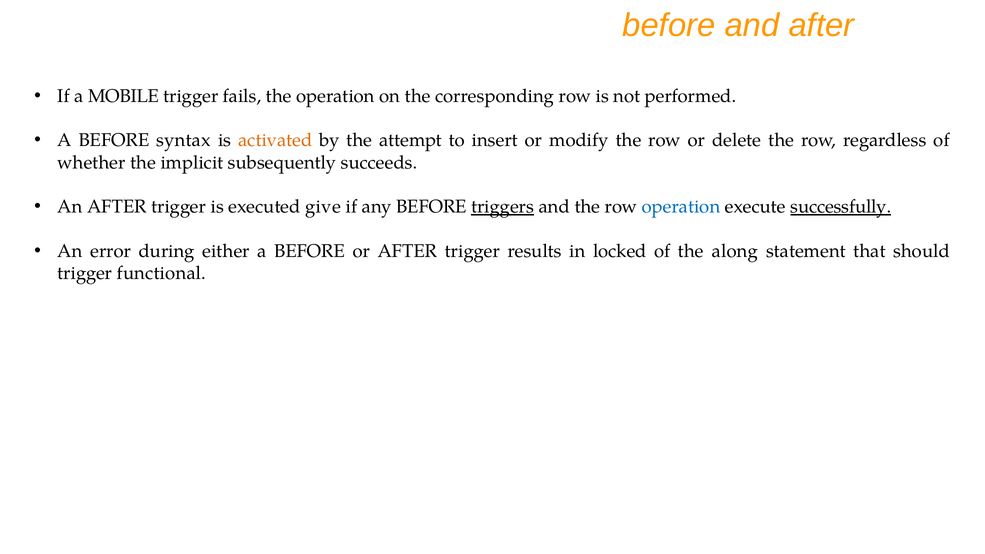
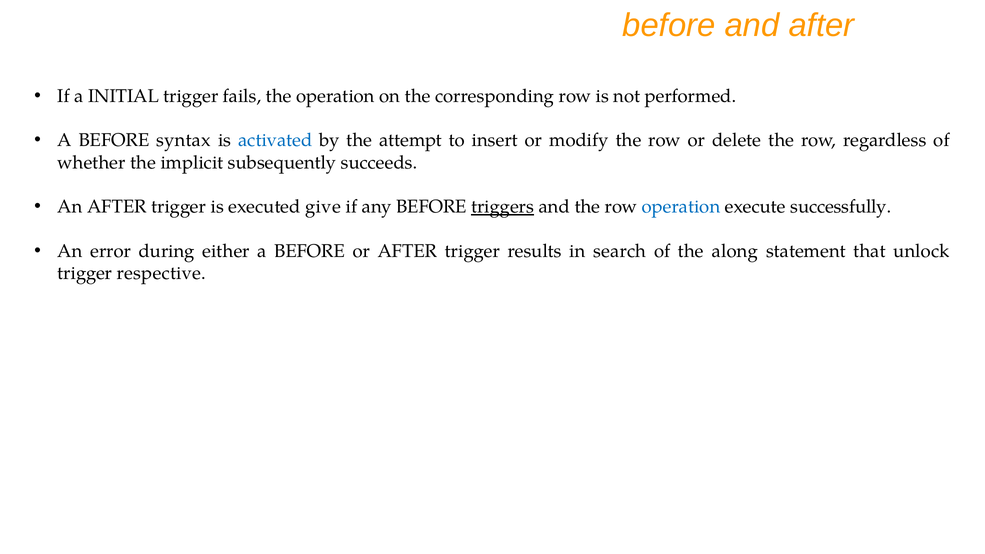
MOBILE: MOBILE -> INITIAL (124, 96)
activated colour: orange -> blue (275, 140)
successfully underline: present -> none (841, 207)
locked: locked -> search (620, 251)
should: should -> unlock (922, 251)
functional: functional -> respective (161, 273)
